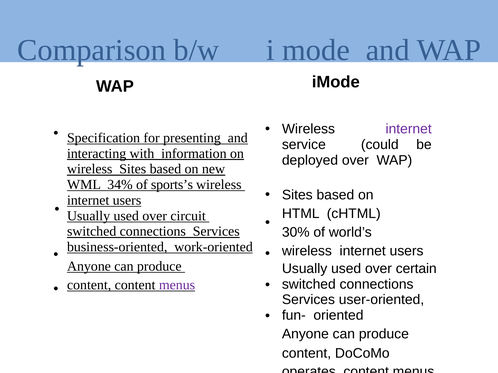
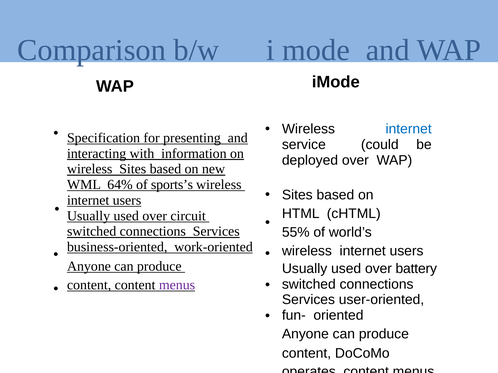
internet colour: purple -> blue (409, 129)
34%: 34% -> 64% (120, 185)
30%: 30% -> 55% (296, 233)
certain: certain -> battery (416, 269)
